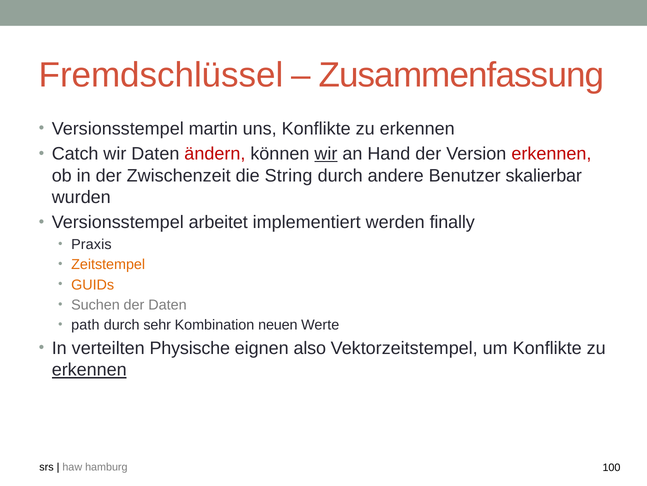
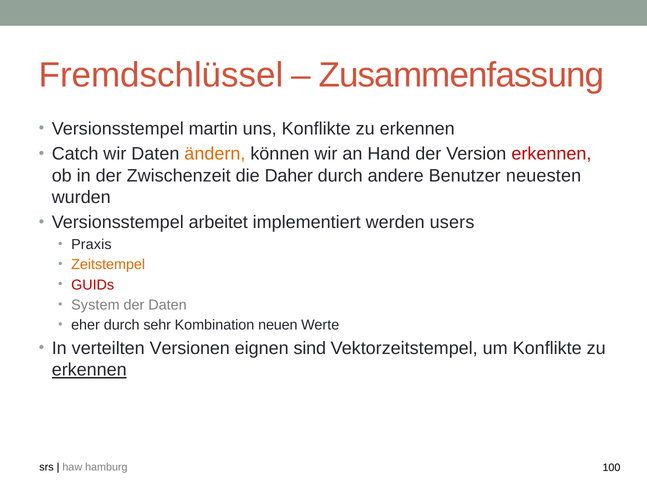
ändern colour: red -> orange (215, 154)
wir underline: present -> none (326, 154)
String: String -> Daher (289, 175)
skalierbar: skalierbar -> neuesten (544, 175)
finally: finally -> users (452, 222)
GUIDs colour: orange -> red (93, 284)
Suchen: Suchen -> System (95, 304)
path: path -> eher (85, 325)
Physische: Physische -> Versionen (190, 348)
also: also -> sind (310, 348)
